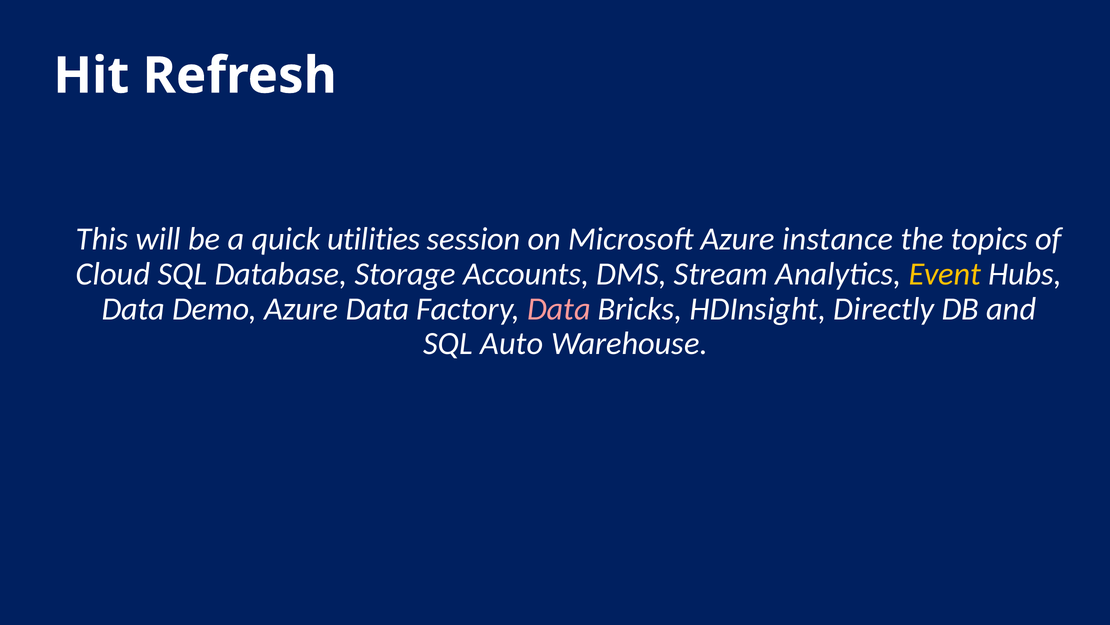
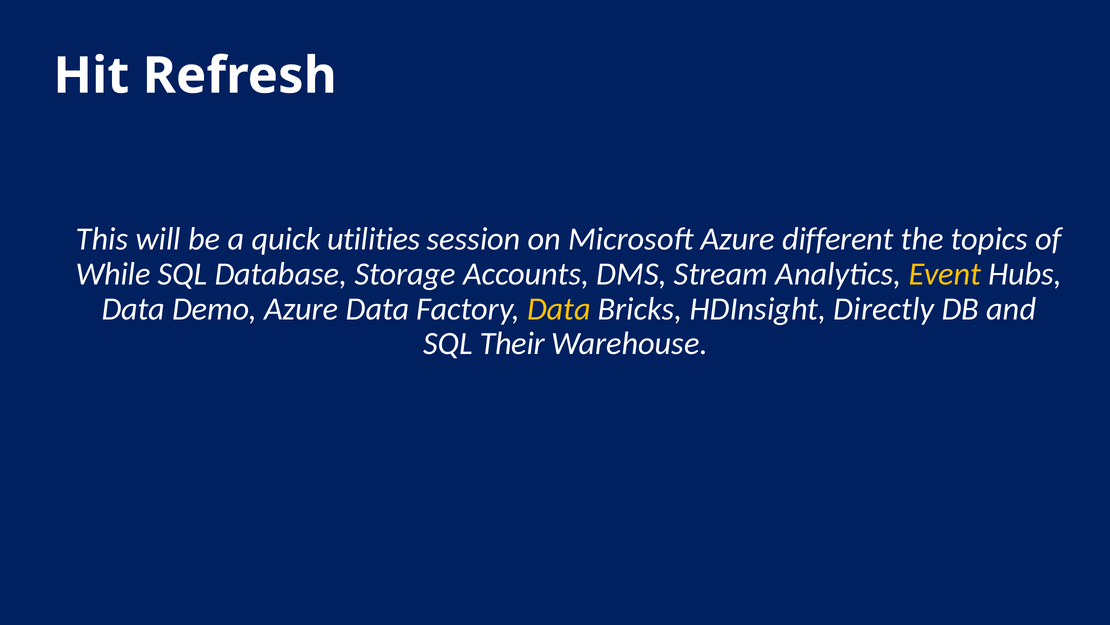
instance: instance -> different (838, 239)
Cloud: Cloud -> While (113, 274)
Data colour: pink -> yellow (559, 309)
Auto: Auto -> Their (512, 343)
